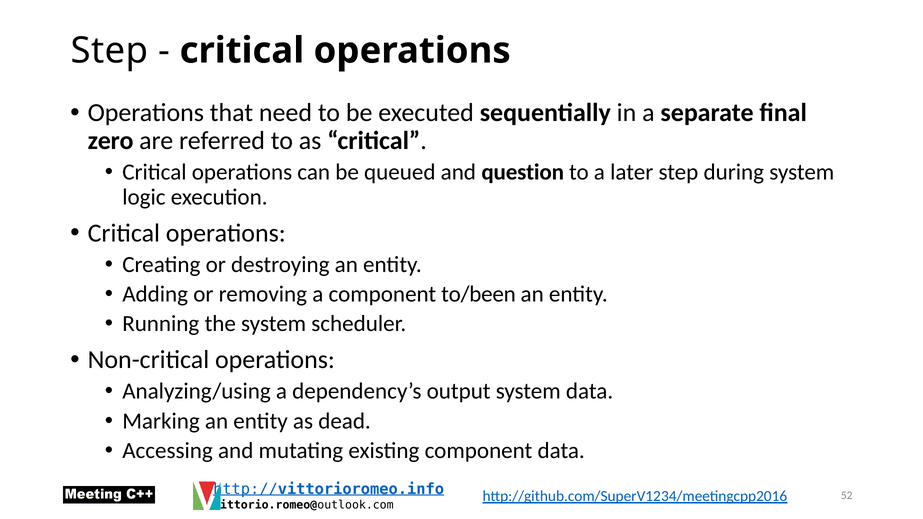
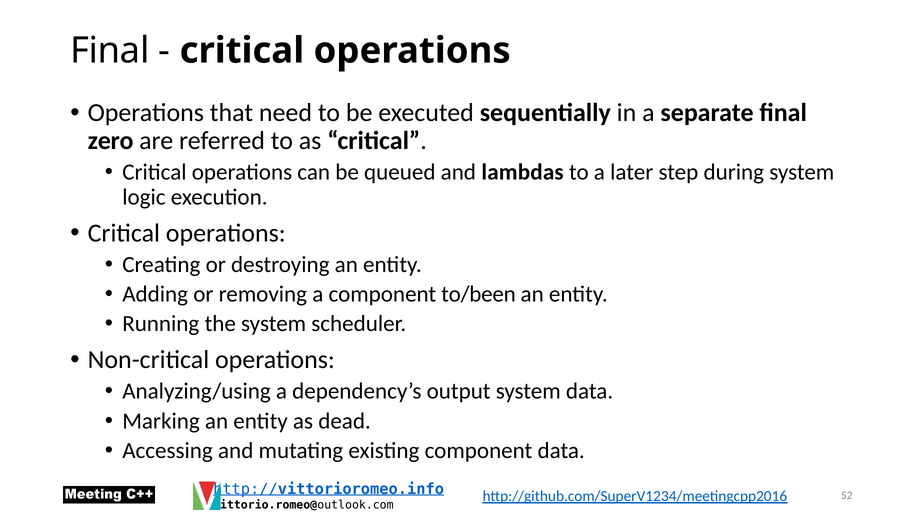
Step: Step -> Final (110, 51)
question: question -> lambdas (523, 172)
